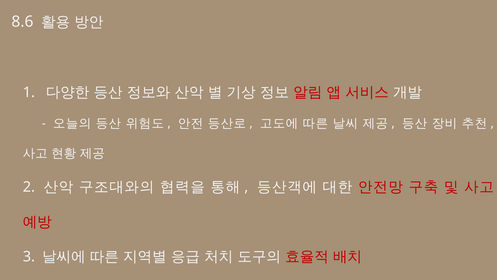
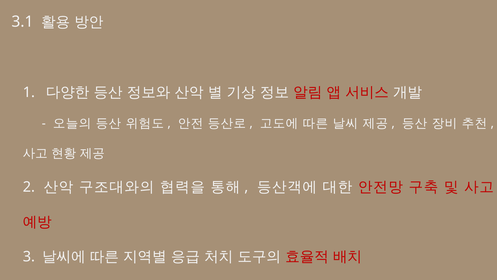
8.6: 8.6 -> 3.1 (22, 22)
